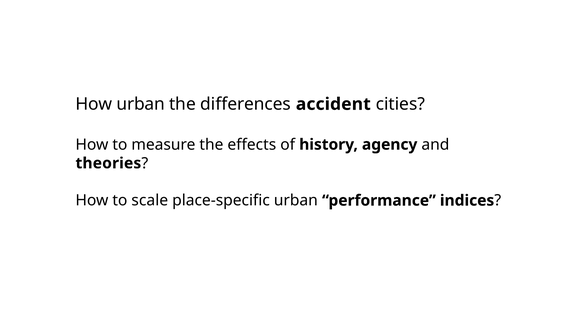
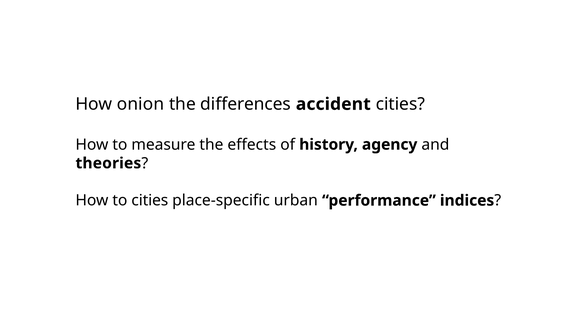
How urban: urban -> onion (140, 104)
to scale: scale -> cities (150, 201)
